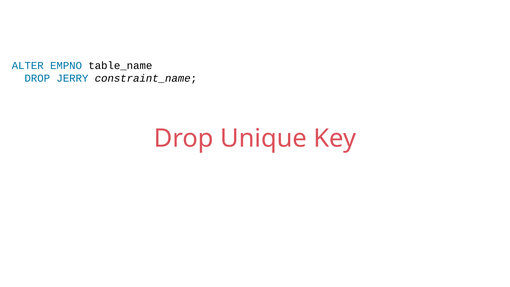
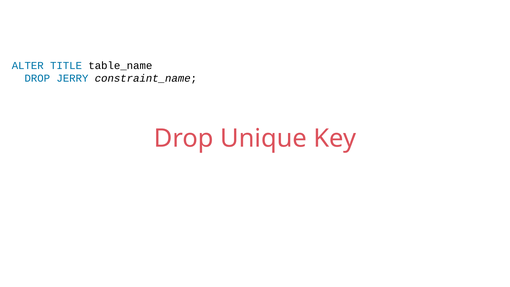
EMPNO: EMPNO -> TITLE (66, 66)
